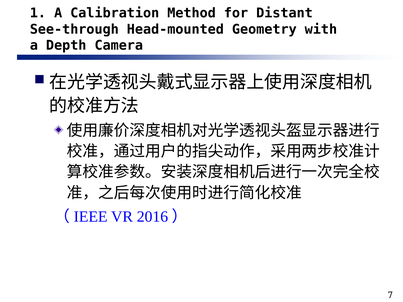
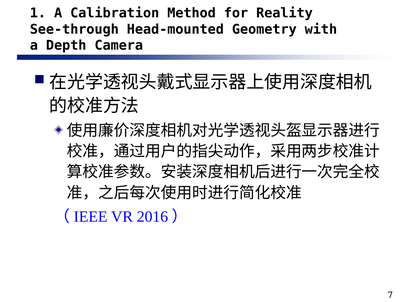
Distant: Distant -> Reality (285, 13)
